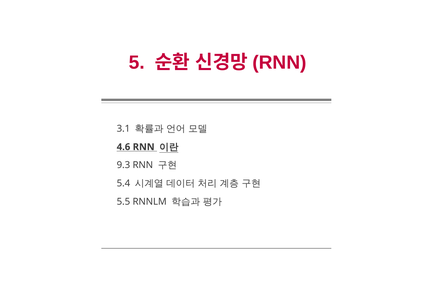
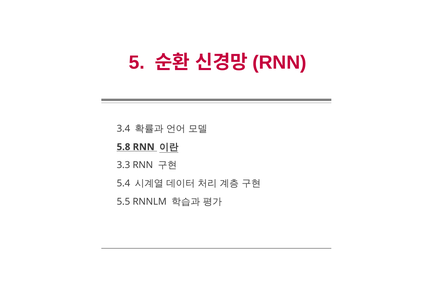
3.1: 3.1 -> 3.4 (123, 129)
4.6: 4.6 -> 5.8 (123, 147)
9.3: 9.3 -> 3.3 (123, 165)
